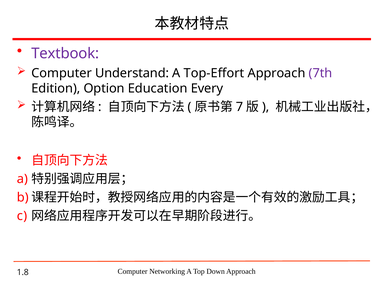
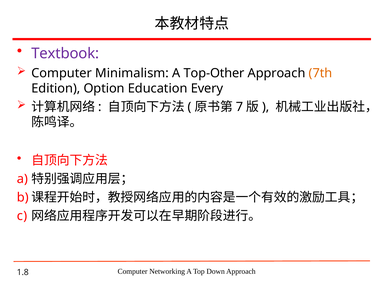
Understand: Understand -> Minimalism (132, 73)
Top-Effort: Top-Effort -> Top-Other (214, 73)
7th colour: purple -> orange (321, 73)
